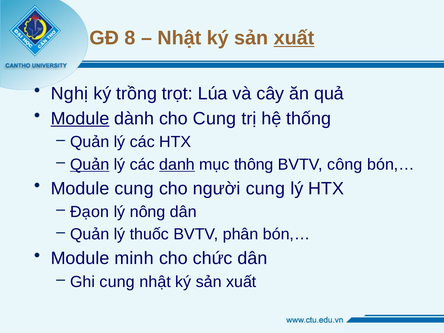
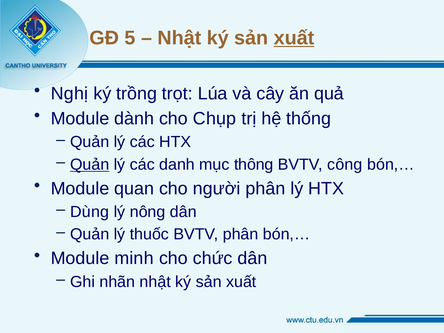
8: 8 -> 5 (130, 38)
Module underline: present -> none (80, 119)
cho Cung: Cung -> Chụp (215, 119)
danh underline: present -> none (177, 164)
Module cung: cung -> quan (134, 188)
người cung: cung -> phân (265, 188)
Đạon: Đạon -> Dùng (90, 212)
Ghi cung: cung -> nhãn (117, 282)
